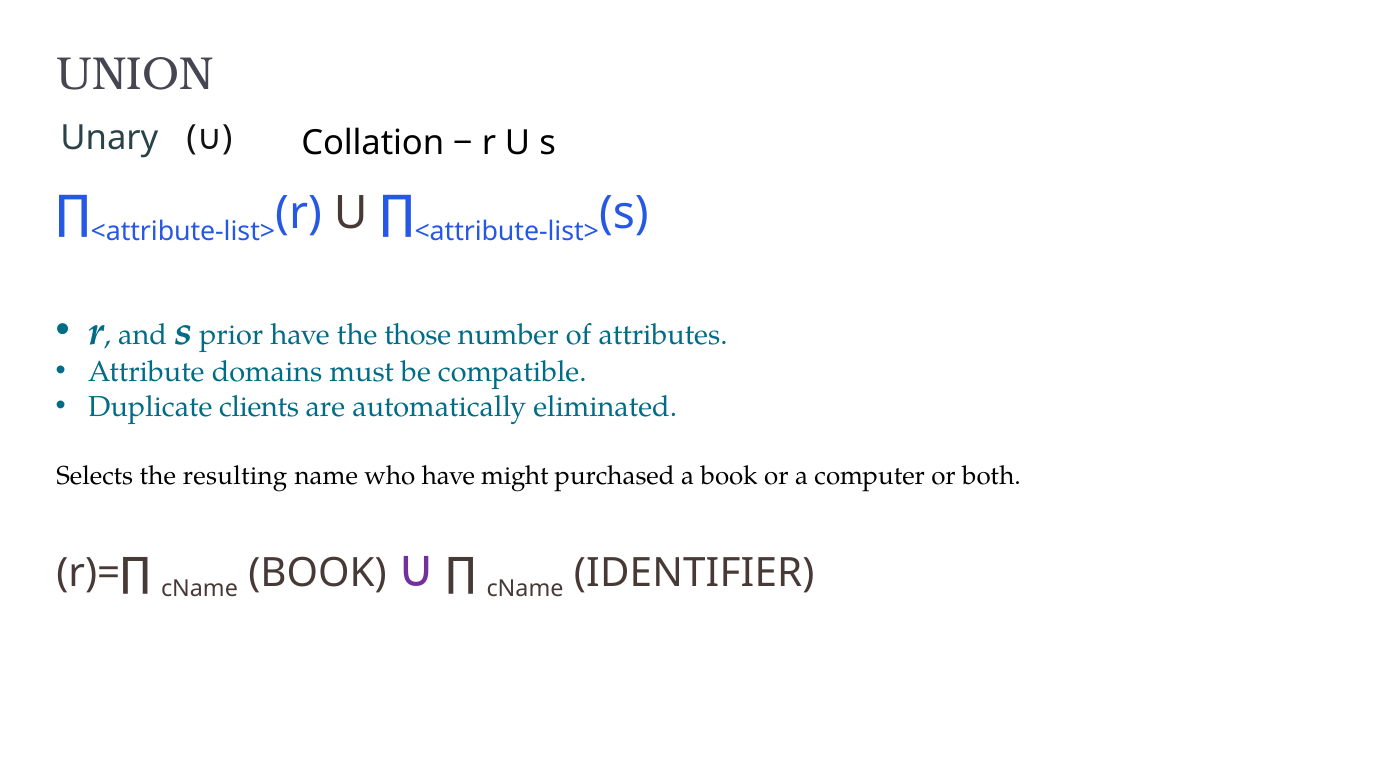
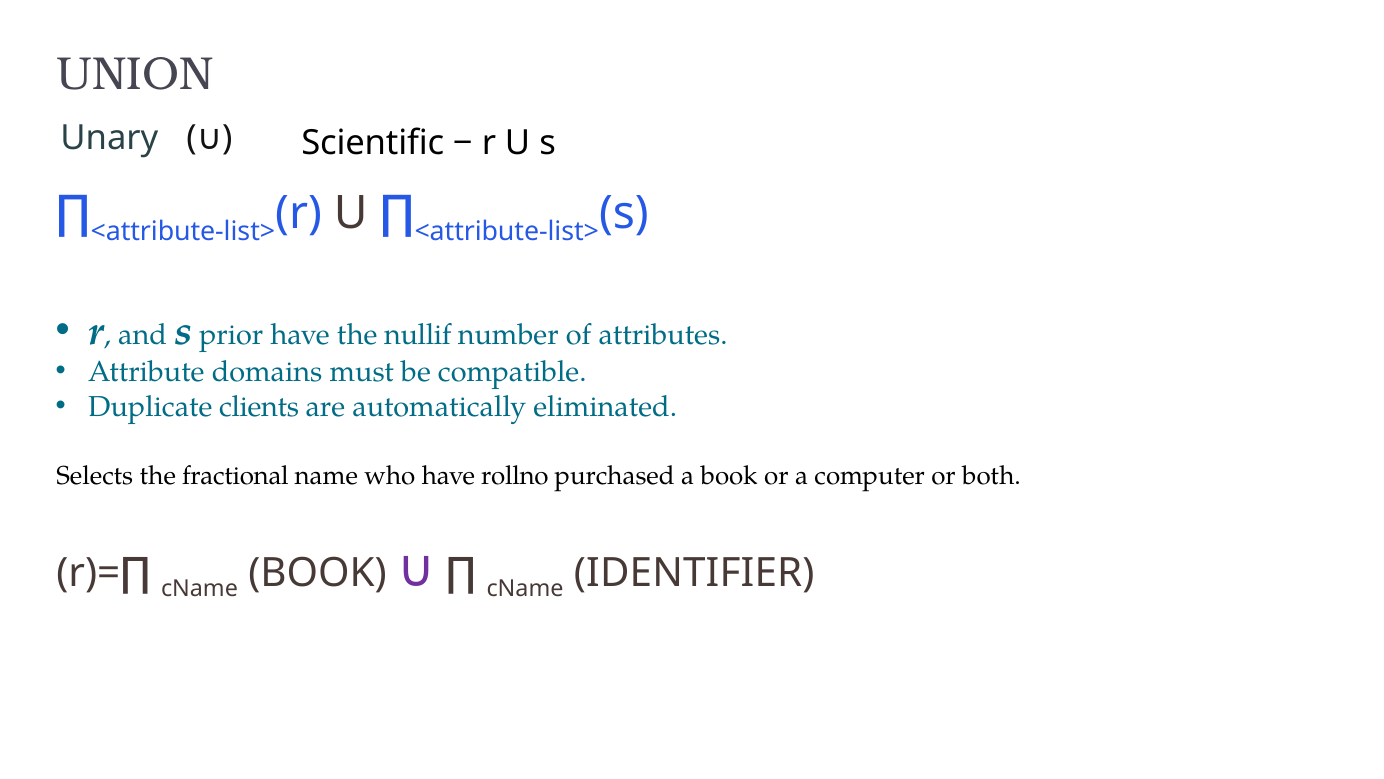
Collation: Collation -> Scientific (373, 143)
those: those -> nullif (418, 335)
resulting: resulting -> fractional (235, 476)
might: might -> rollno (515, 476)
